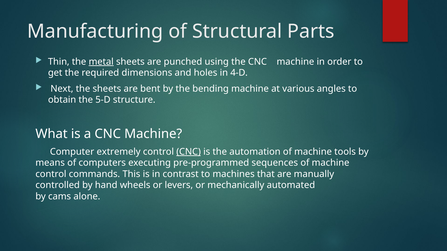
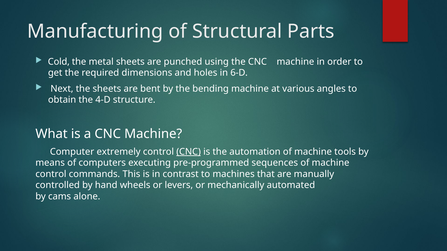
Thin: Thin -> Cold (59, 62)
metal underline: present -> none (101, 62)
4-D: 4-D -> 6-D (239, 73)
5-D: 5-D -> 4-D (103, 100)
